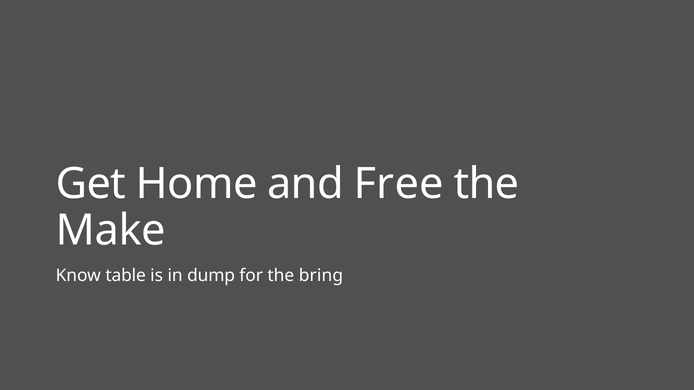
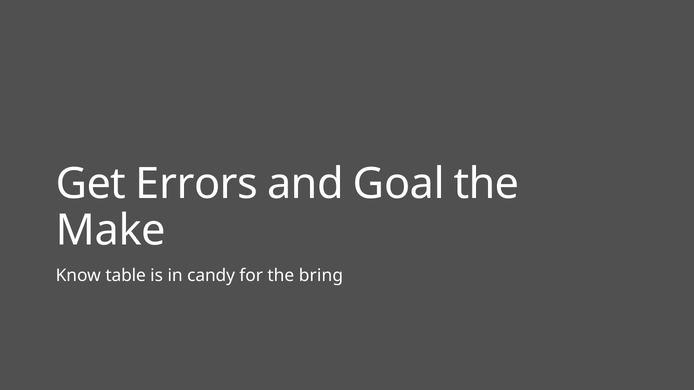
Home: Home -> Errors (197, 184)
Free: Free -> Goal (399, 184)
dump: dump -> candy (211, 276)
